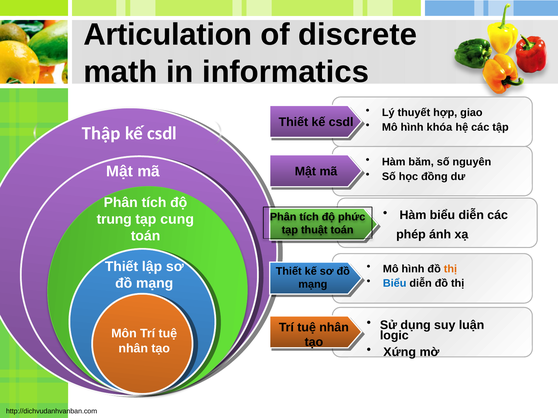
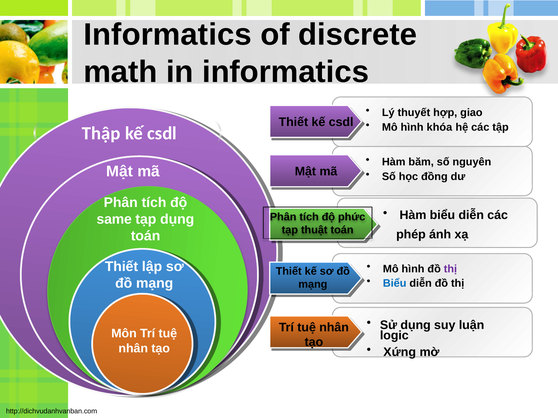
Articulation: Articulation -> Informatics (168, 35)
trung: trung -> same (114, 219)
tạp cung: cung -> dụng (177, 219)
thị colour: orange -> purple (450, 269)
